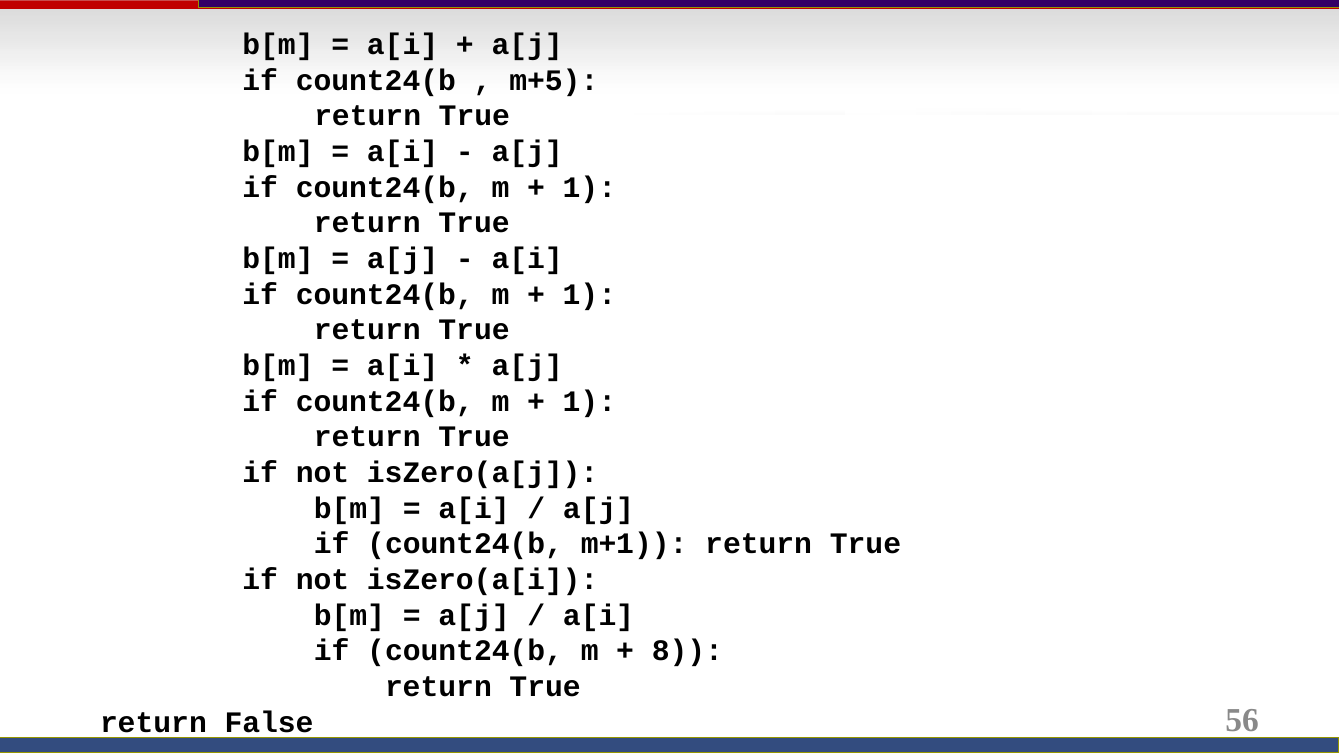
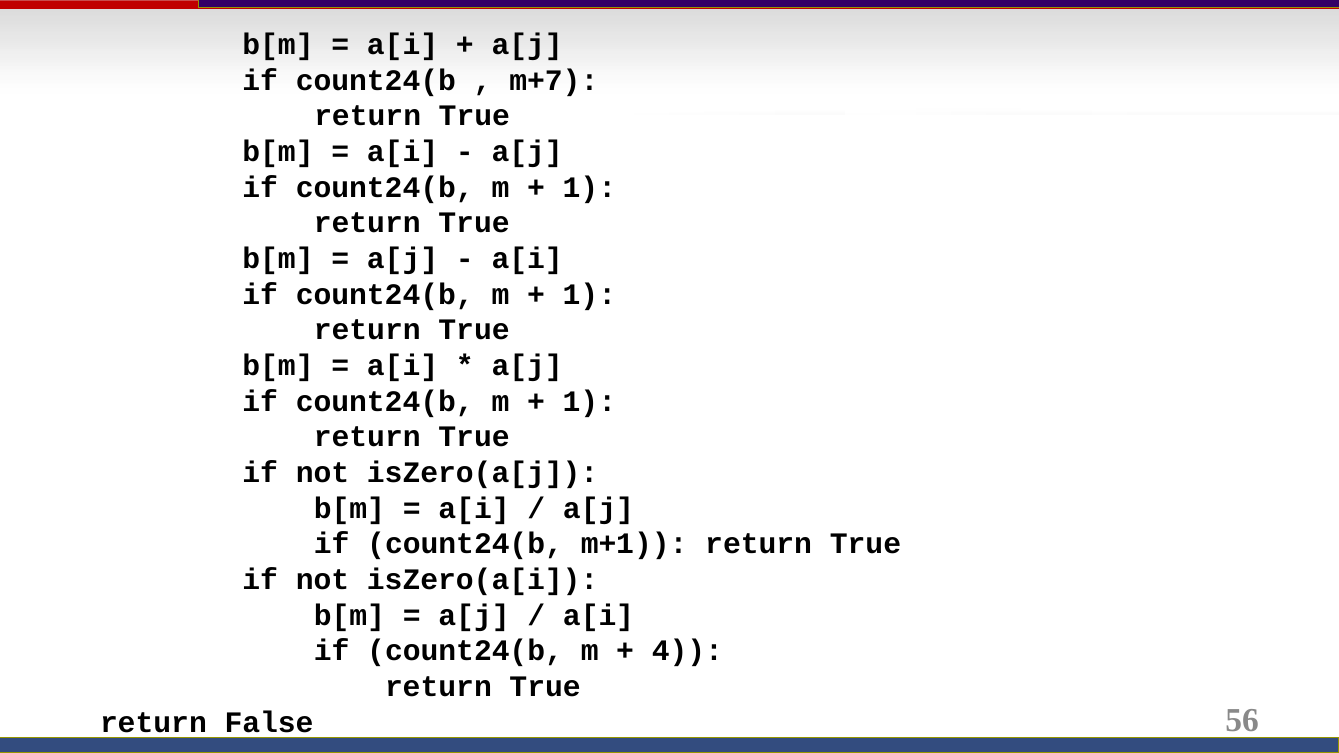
m+5: m+5 -> m+7 (554, 80)
8: 8 -> 4 (687, 651)
